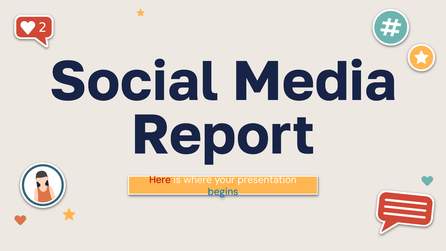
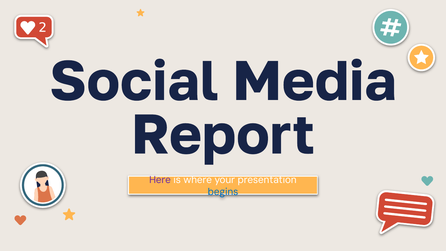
Here colour: red -> purple (160, 180)
